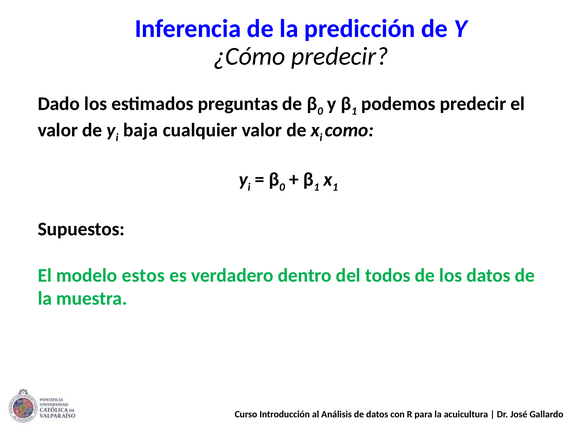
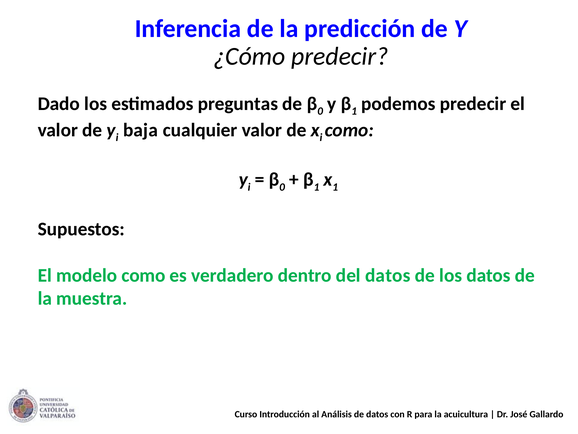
modelo estos: estos -> como (143, 275)
del todos: todos -> datos (388, 275)
